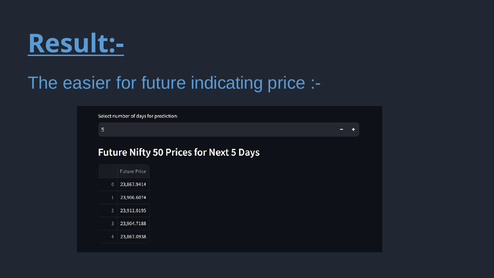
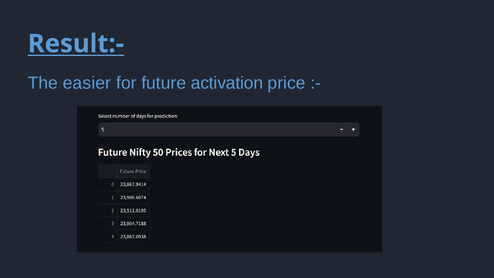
indicating: indicating -> activation (227, 83)
